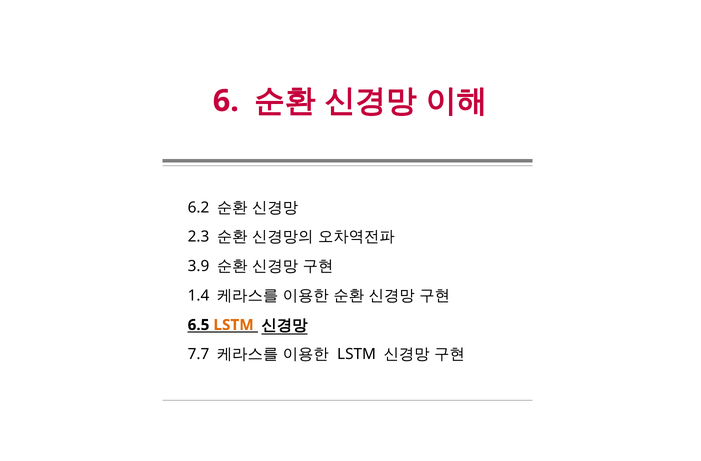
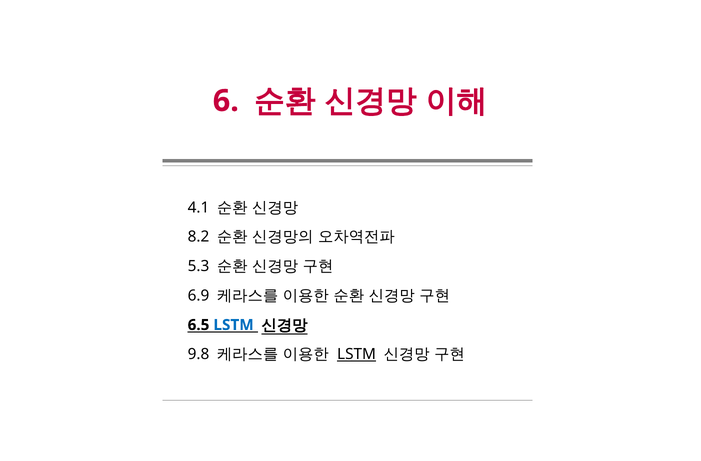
6.2: 6.2 -> 4.1 (198, 207)
2.3: 2.3 -> 8.2 (198, 237)
3.9: 3.9 -> 5.3 (198, 266)
1.4: 1.4 -> 6.9 (198, 295)
LSTM colour: orange -> blue (234, 325)
7.7: 7.7 -> 9.8 (198, 354)
LSTM underline: none -> present (357, 354)
